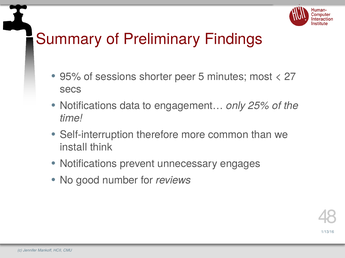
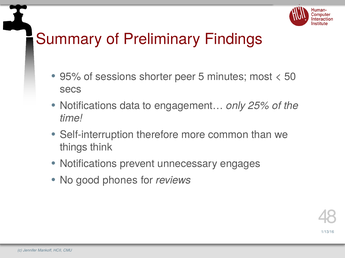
27: 27 -> 50 (290, 77)
install: install -> things (74, 148)
number: number -> phones (120, 181)
